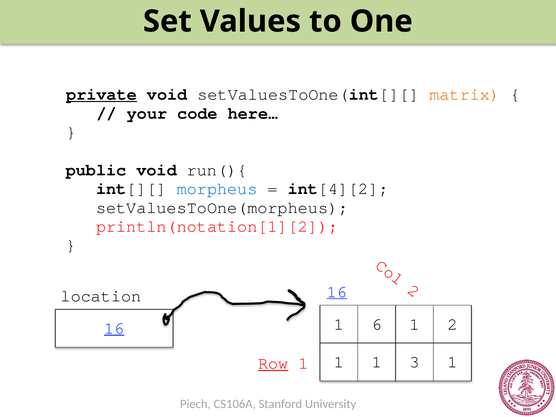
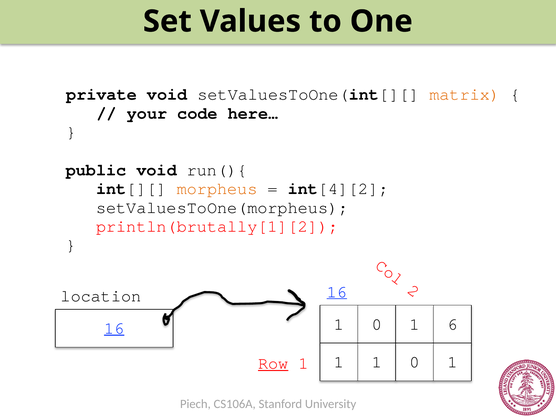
private underline: present -> none (102, 94)
morpheus colour: blue -> orange (217, 189)
println(notation[1][2: println(notation[1][2 -> println(brutally[1][2 (217, 226)
6: 6 -> 0 (377, 324)
1 2: 2 -> 6 (452, 324)
1 1 3: 3 -> 0 (415, 362)
